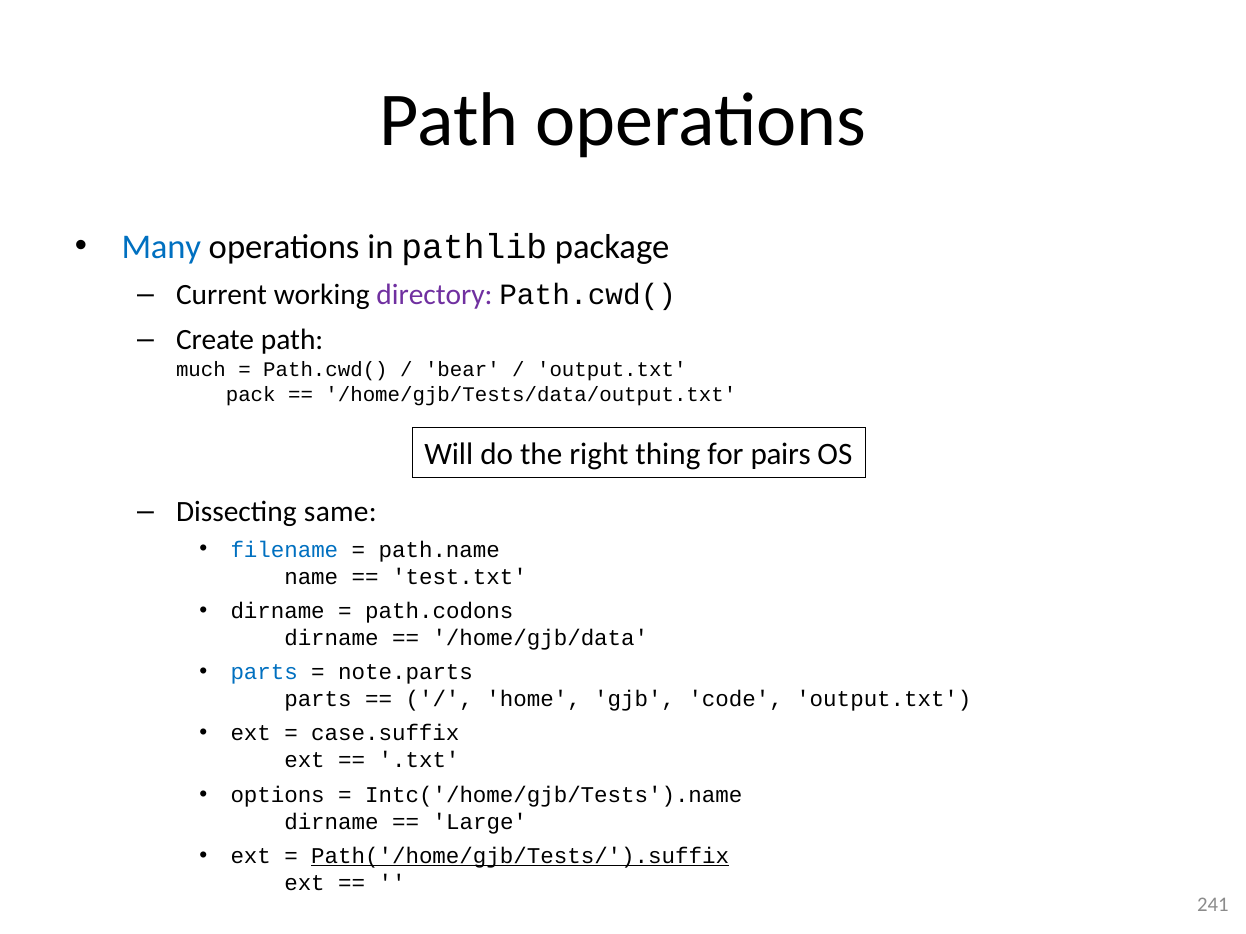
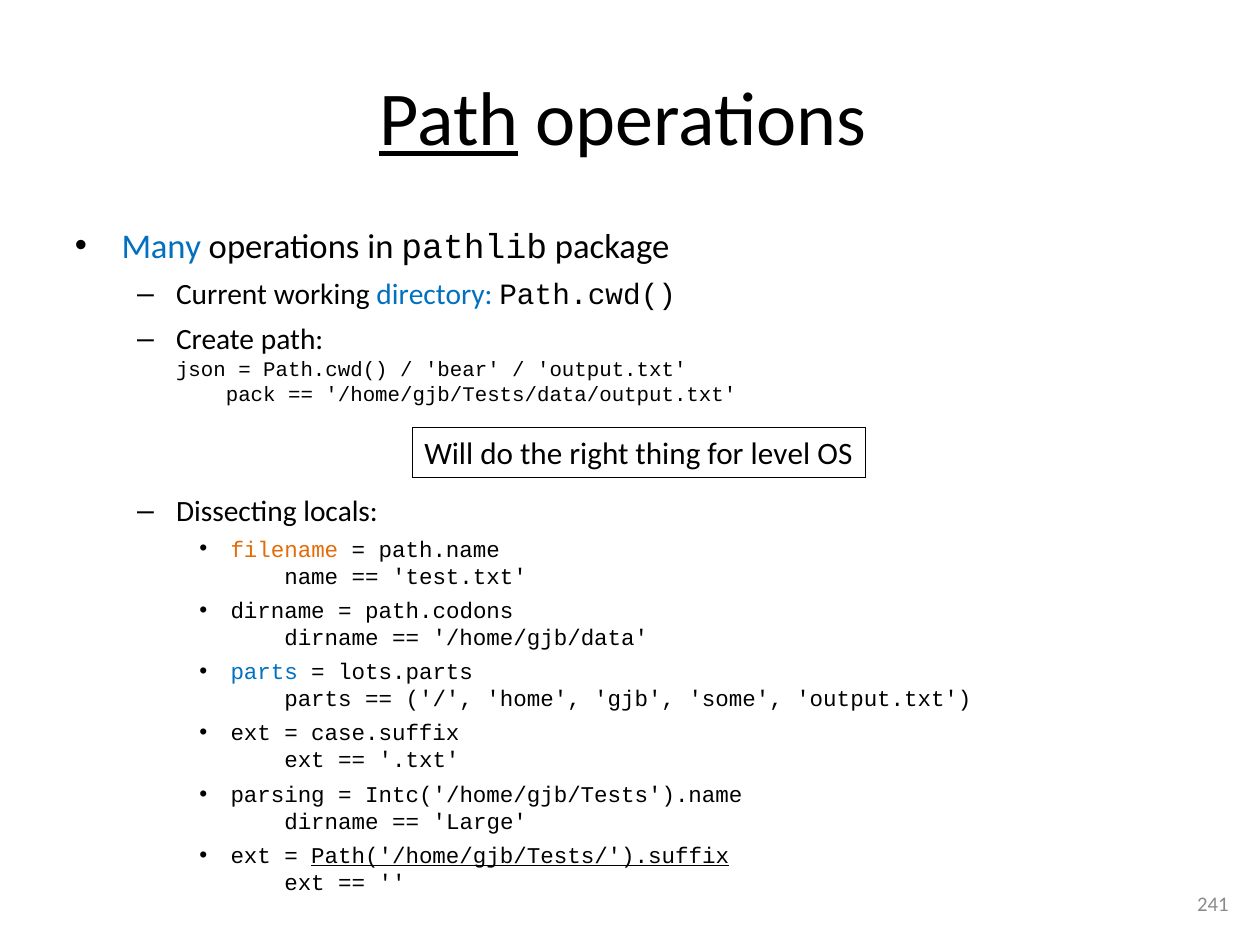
Path underline: none -> present (449, 121)
directory colour: purple -> blue (435, 295)
much: much -> json (201, 370)
pairs: pairs -> level (780, 455)
same: same -> locals (341, 512)
filename colour: blue -> orange (284, 550)
note.parts: note.parts -> lots.parts (406, 673)
code: code -> some (736, 700)
options: options -> parsing (278, 795)
